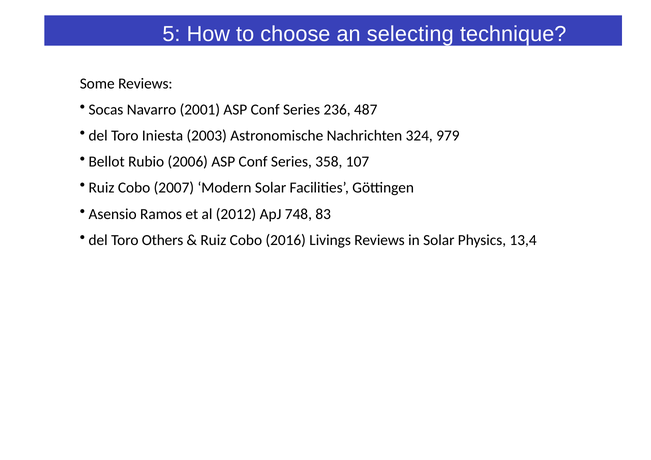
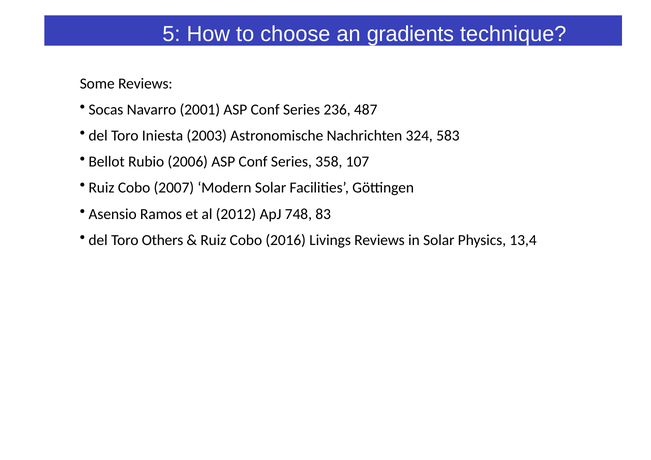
selecting: selecting -> gradients (410, 34)
979: 979 -> 583 (448, 136)
